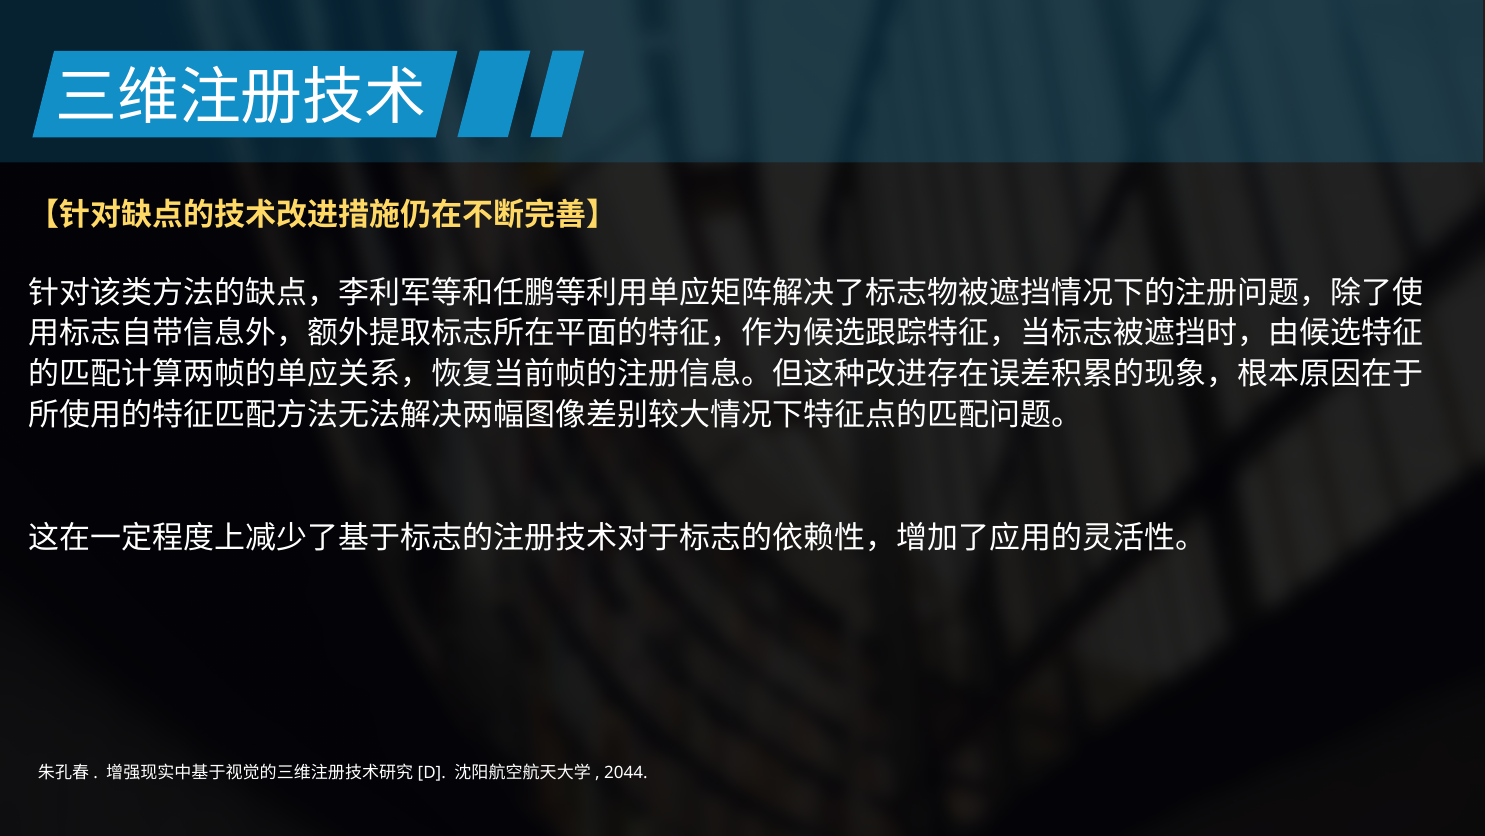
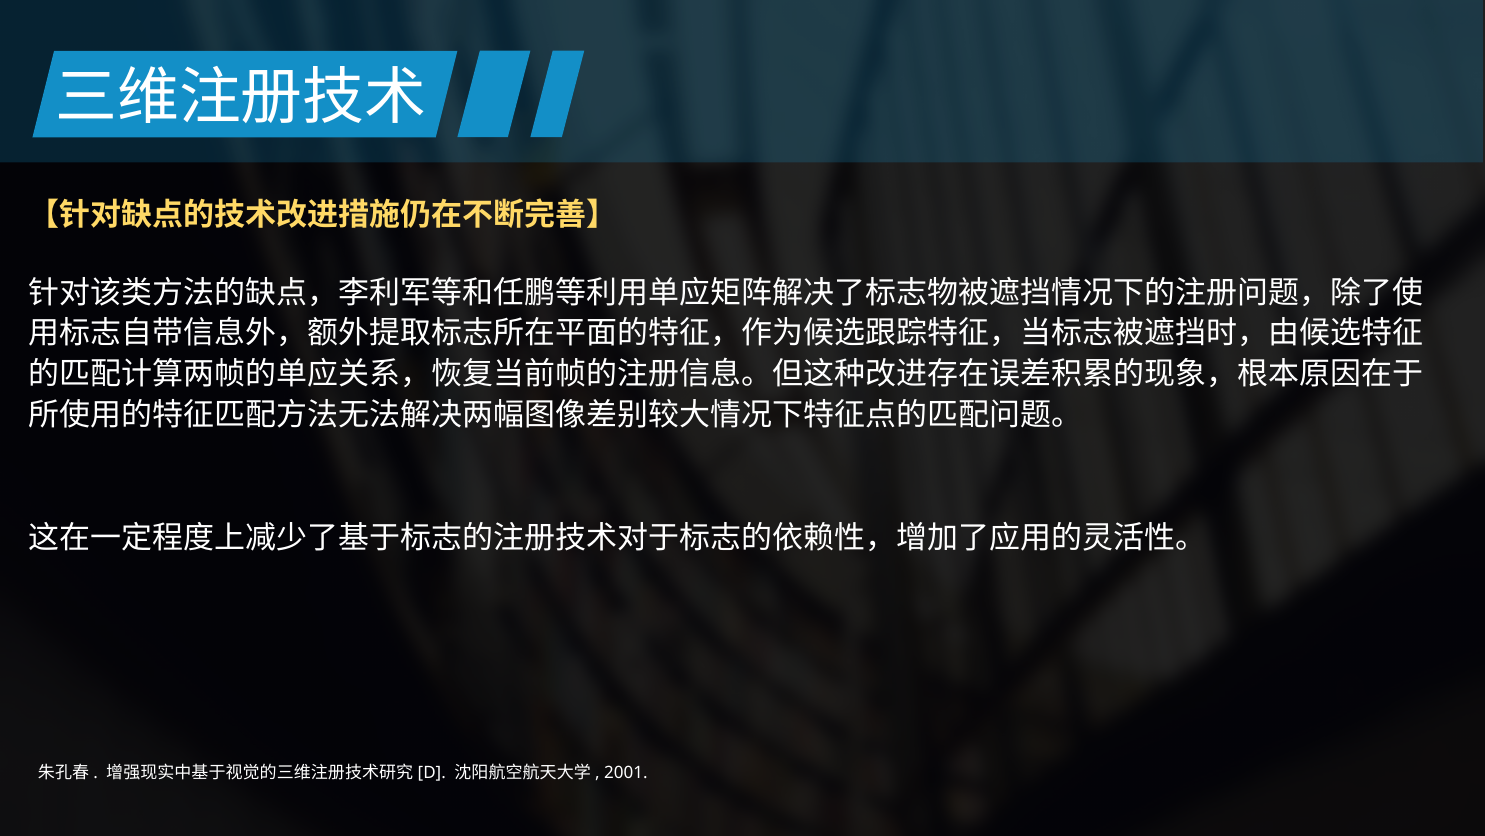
2044: 2044 -> 2001 (626, 772)
